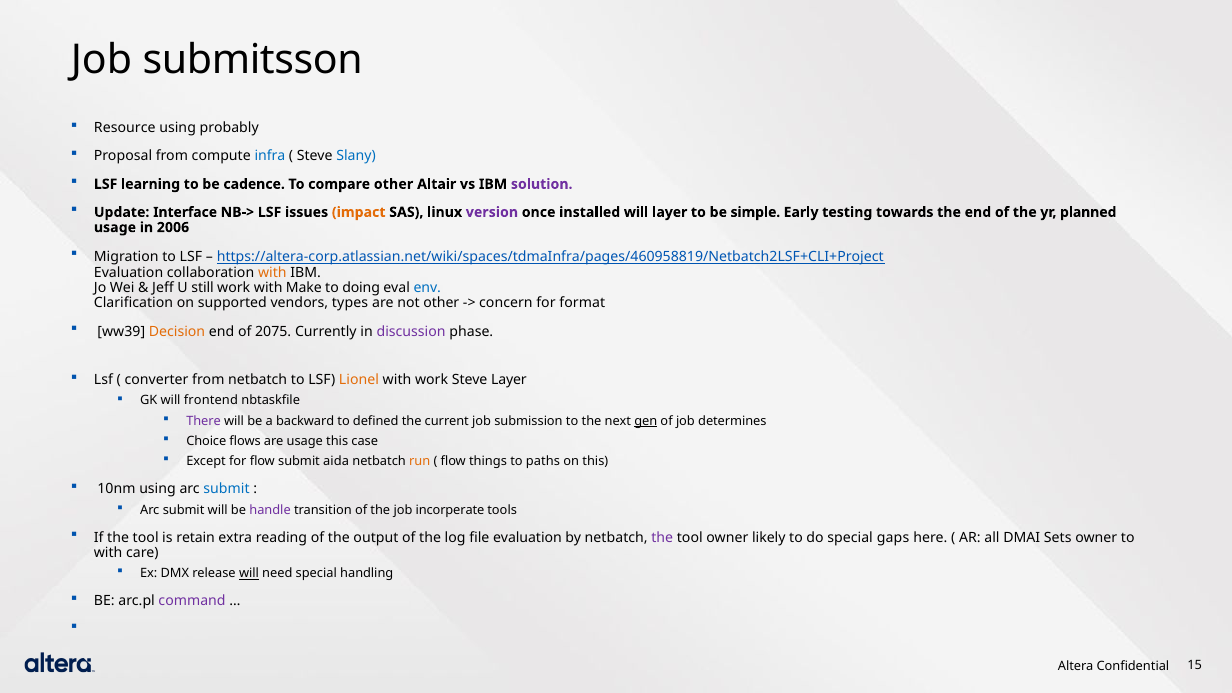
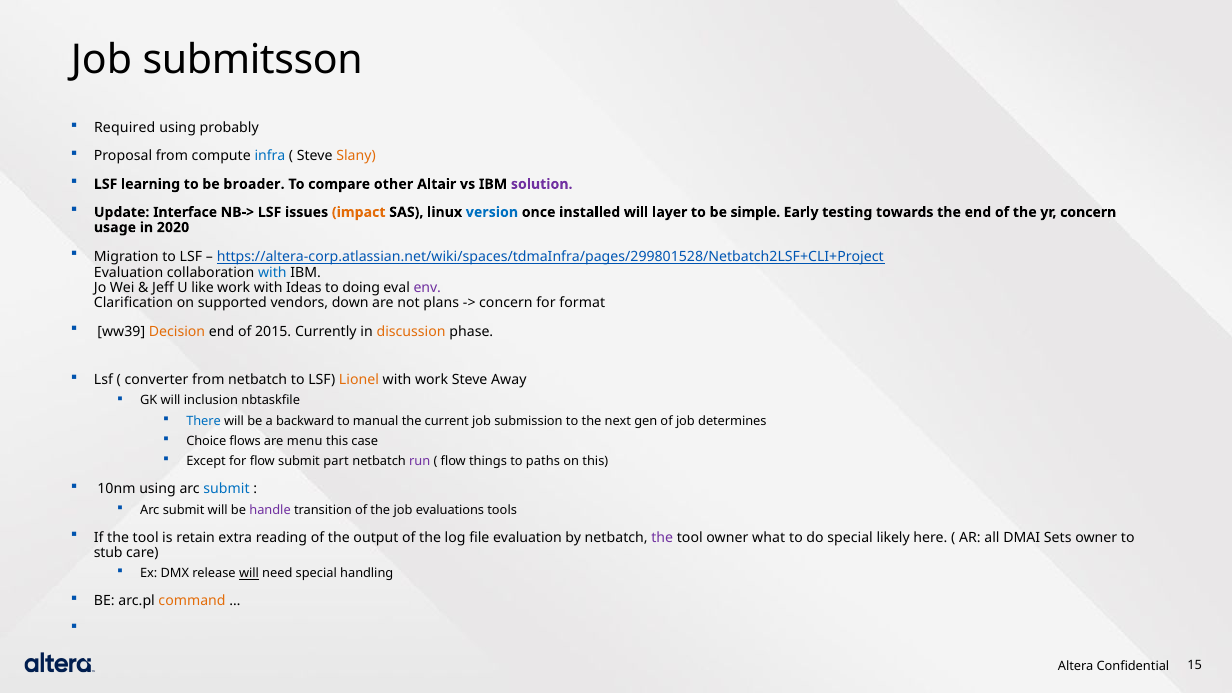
Resource: Resource -> Required (125, 128)
Slany colour: blue -> orange (356, 156)
cadence: cadence -> broader (254, 184)
version colour: purple -> blue (492, 212)
yr planned: planned -> concern (1088, 212)
2006: 2006 -> 2020 (173, 227)
https://altera-corp.atlassian.net/wiki/spaces/tdmaInfra/pages/460958819/Netbatch2LSF+CLI+Project: https://altera-corp.atlassian.net/wiki/spaces/tdmaInfra/pages/460958819/Netbatch2LSF+CLI+Project -> https://altera-corp.atlassian.net/wiki/spaces/tdmaInfra/pages/299801528/Netbatch2LSF+CLI+Project (550, 257)
with colour: orange -> blue (272, 273)
still: still -> like (203, 288)
Make: Make -> Ideas (304, 288)
env colour: blue -> purple (427, 288)
types: types -> down (350, 303)
not other: other -> plans (441, 303)
2075: 2075 -> 2015 (273, 331)
discussion colour: purple -> orange (411, 331)
Steve Layer: Layer -> Away (509, 380)
frontend: frontend -> inclusion (211, 401)
There colour: purple -> blue (204, 421)
defined: defined -> manual (376, 421)
gen underline: present -> none (646, 421)
are usage: usage -> menu (305, 441)
aida: aida -> part (336, 462)
run colour: orange -> purple (420, 462)
incorperate: incorperate -> evaluations (450, 510)
likely: likely -> what (769, 537)
gaps: gaps -> likely (893, 537)
with: with -> stub (108, 553)
command colour: purple -> orange (192, 601)
